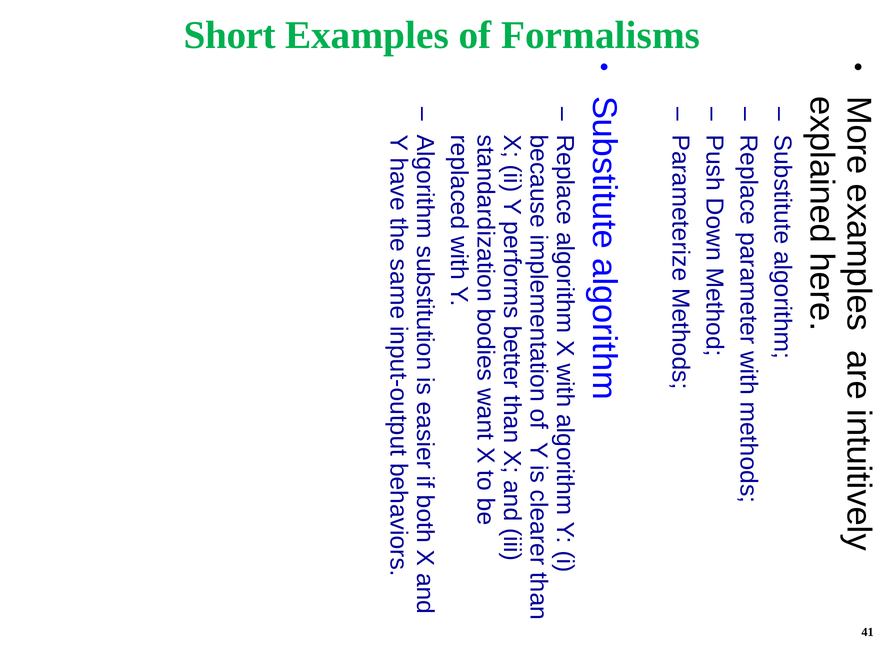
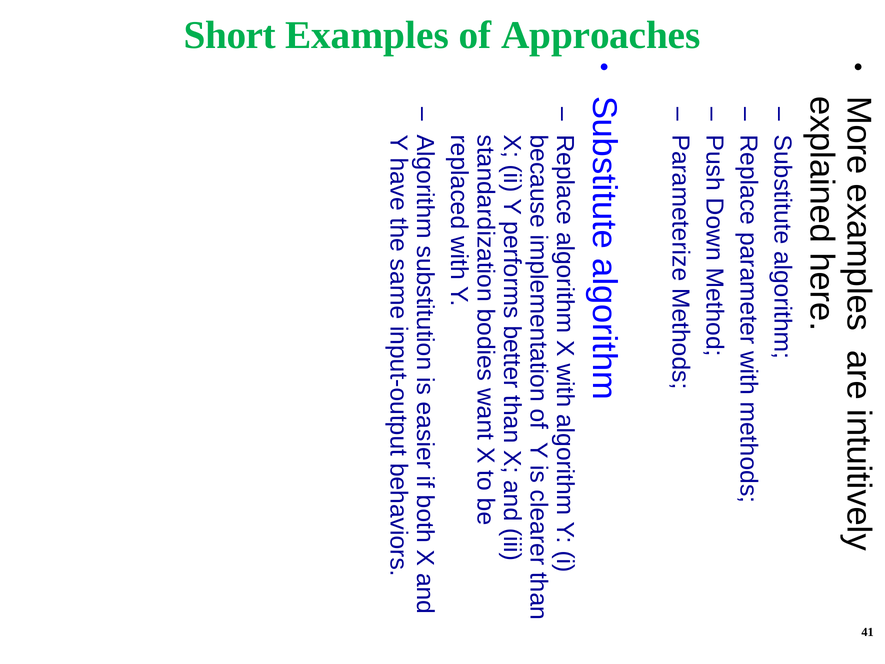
Formalisms: Formalisms -> Approaches (601, 35)
